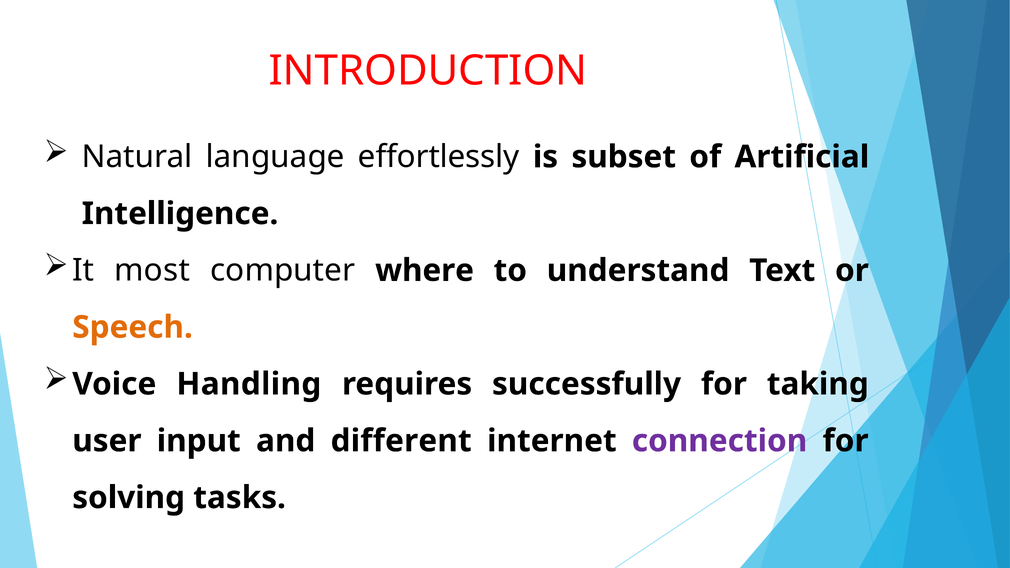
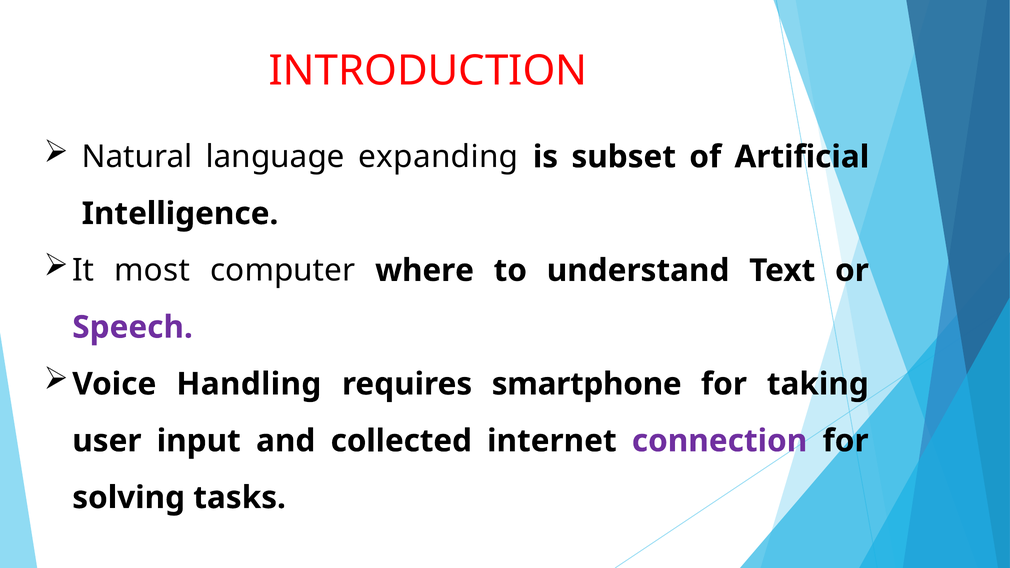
effortlessly: effortlessly -> expanding (438, 157)
Speech colour: orange -> purple (133, 327)
successfully: successfully -> smartphone (587, 384)
different: different -> collected (401, 441)
